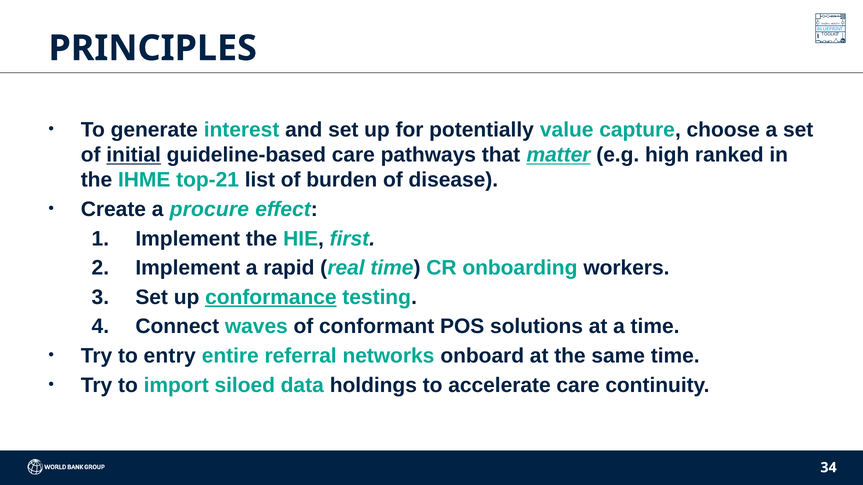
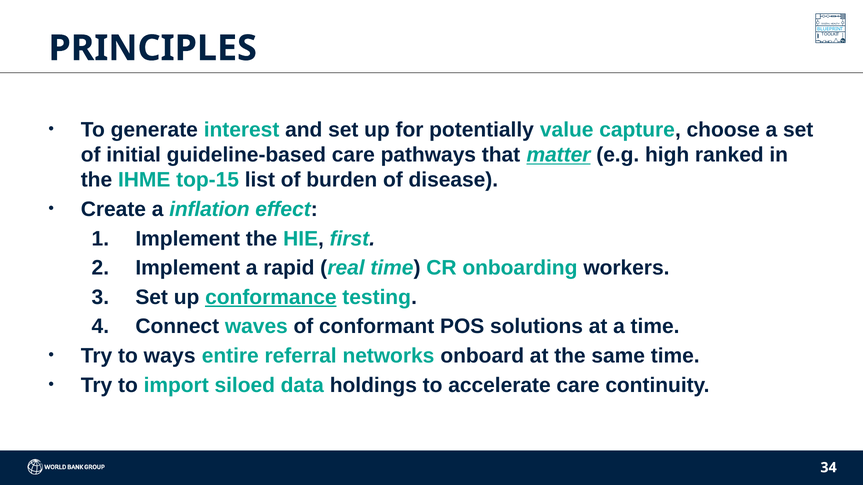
initial underline: present -> none (134, 155)
top-21: top-21 -> top-15 (208, 180)
procure: procure -> inflation (209, 210)
entry: entry -> ways (170, 356)
